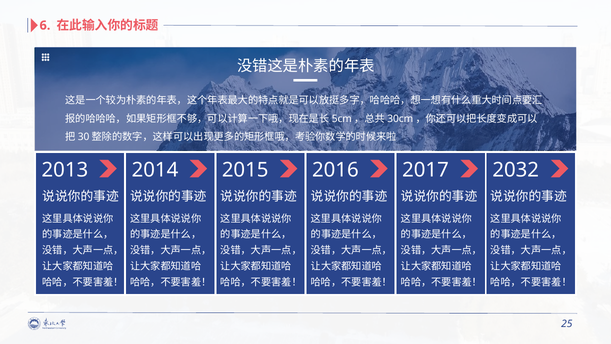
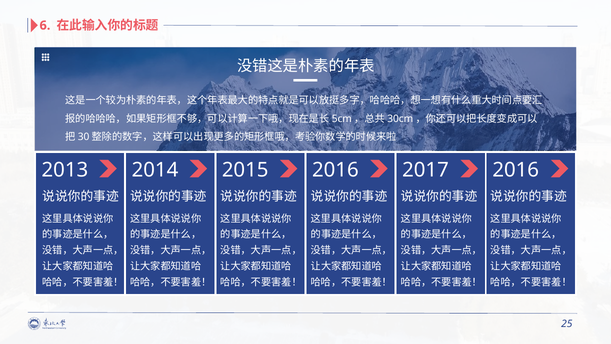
2017 2032: 2032 -> 2016 (516, 170)
